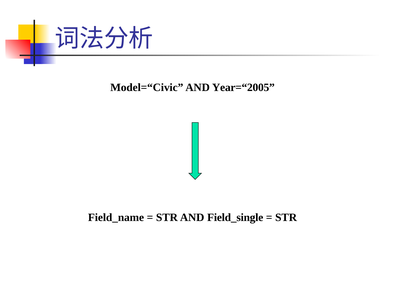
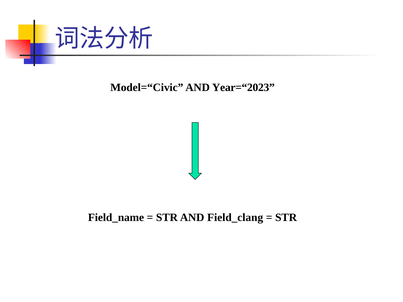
Year=“2005: Year=“2005 -> Year=“2023 (243, 88)
Field_single: Field_single -> Field_clang (235, 218)
